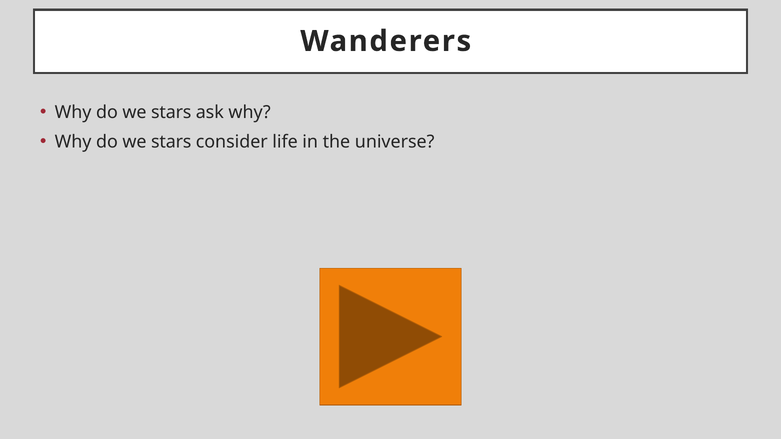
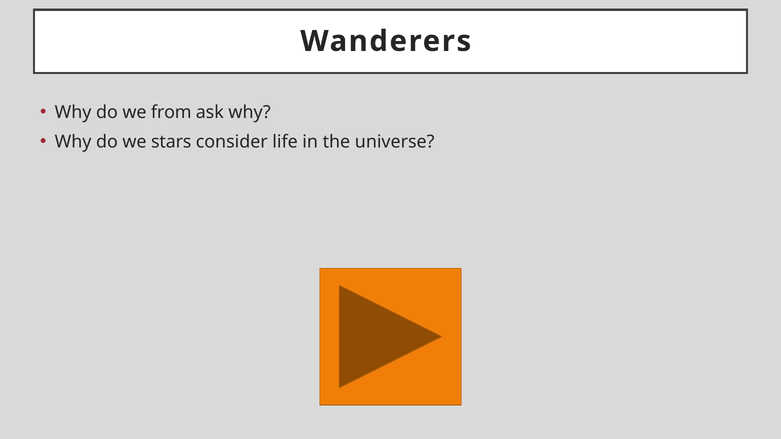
stars: stars -> from (171, 113)
